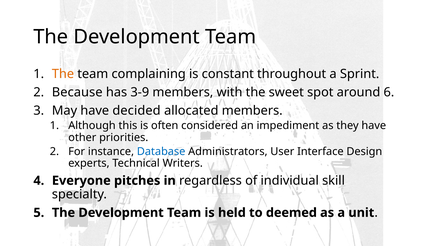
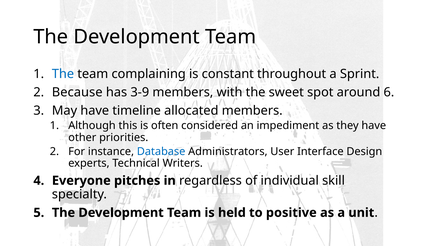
The colour: orange -> blue (63, 74)
decided: decided -> timeline (137, 111)
deemed: deemed -> positive (291, 213)
